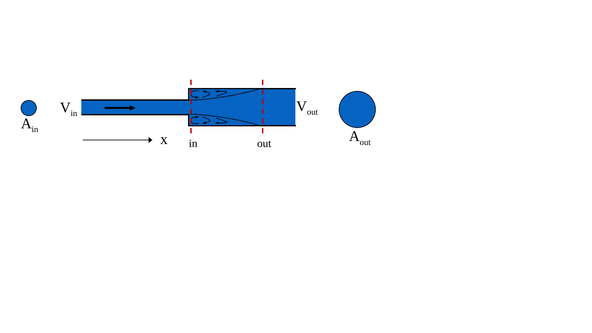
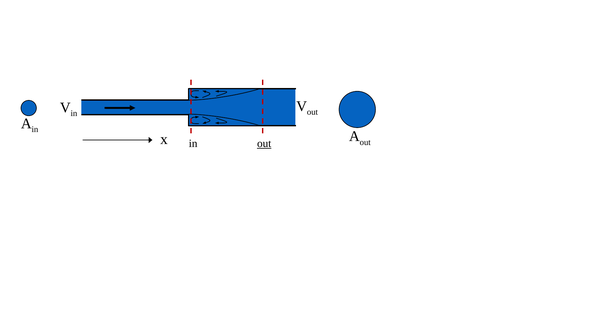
out underline: none -> present (264, 143)
